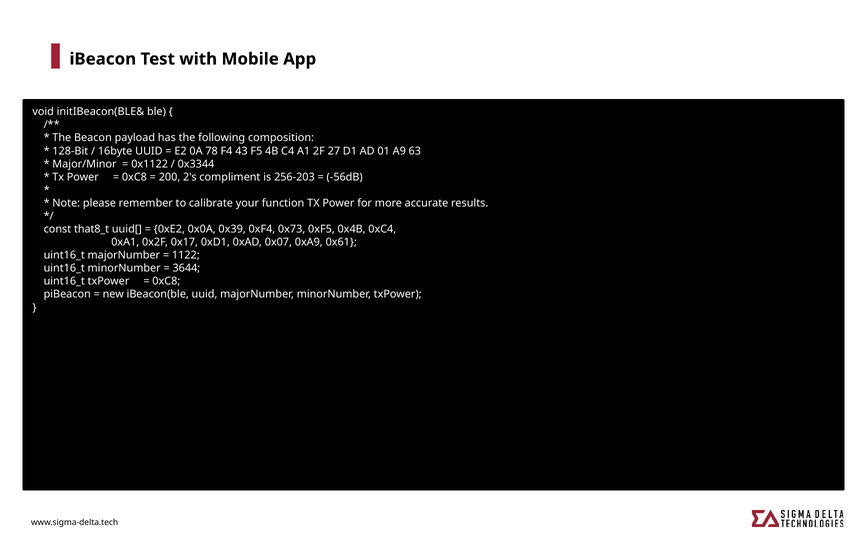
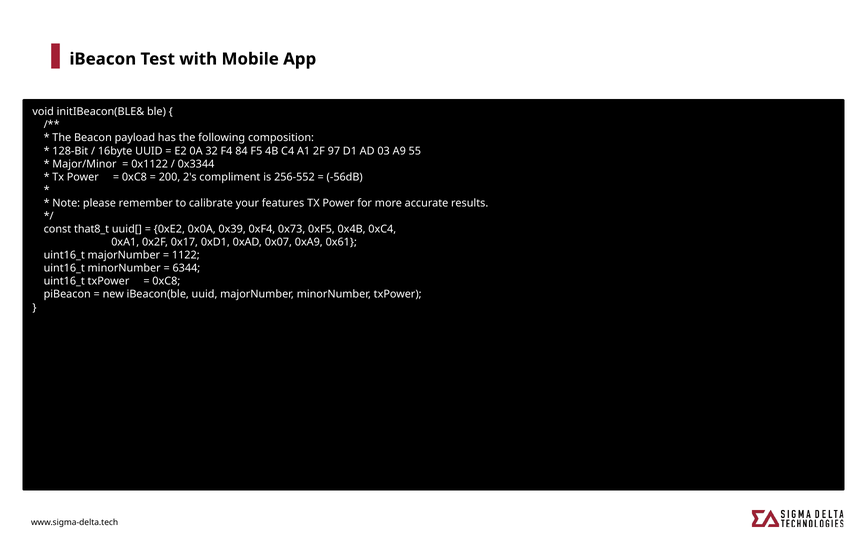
78: 78 -> 32 (212, 151)
43: 43 -> 84 (241, 151)
27: 27 -> 97 (334, 151)
01: 01 -> 03 (384, 151)
63: 63 -> 55 (415, 151)
256-203: 256-203 -> 256-552 (294, 177)
function: function -> features (283, 203)
3644: 3644 -> 6344 (186, 268)
